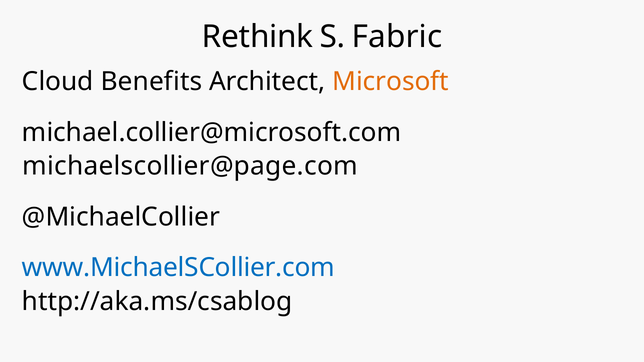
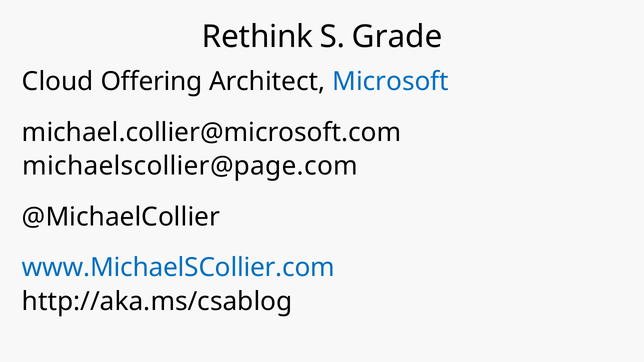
Fabric: Fabric -> Grade (397, 37)
Benefits: Benefits -> Offering (152, 82)
Microsoft colour: orange -> blue (391, 82)
